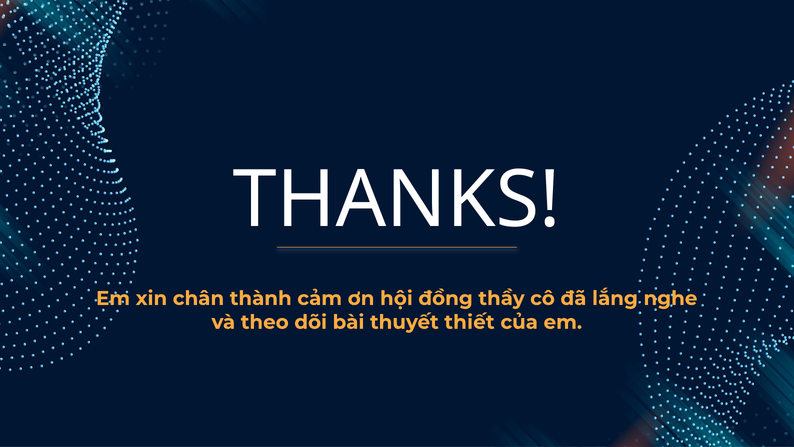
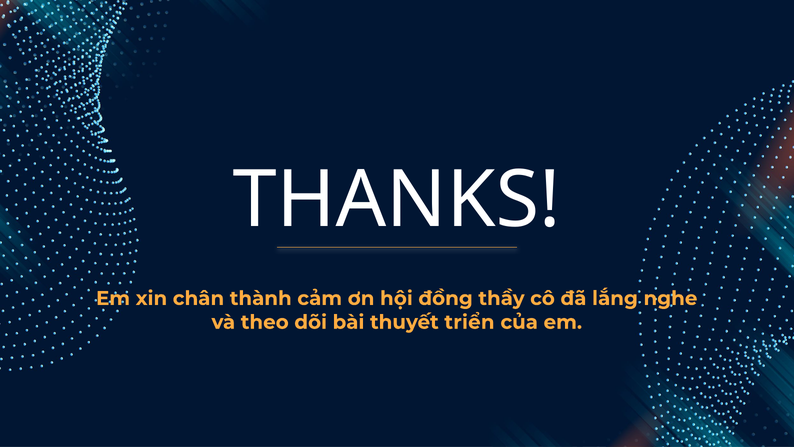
thiết: thiết -> triển (469, 322)
